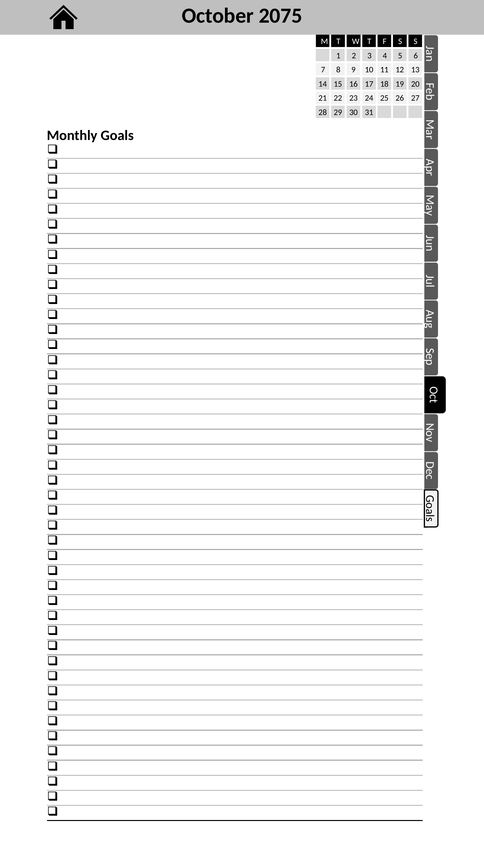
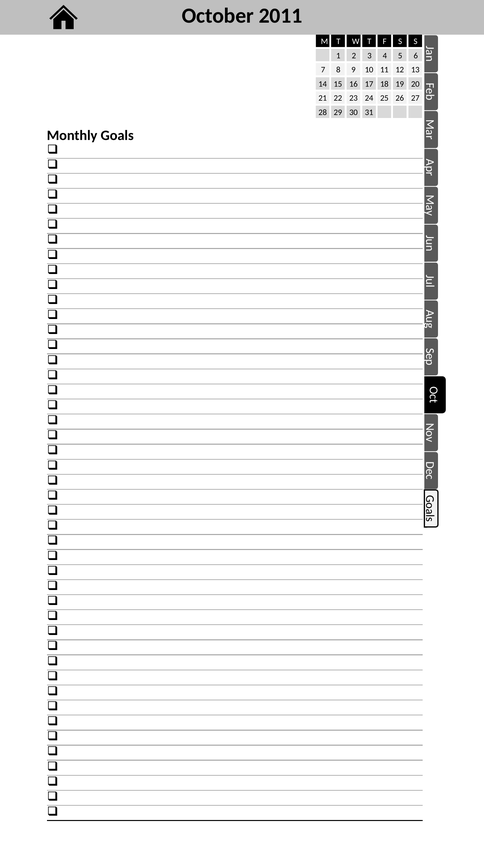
2075: 2075 -> 2011 (280, 16)
